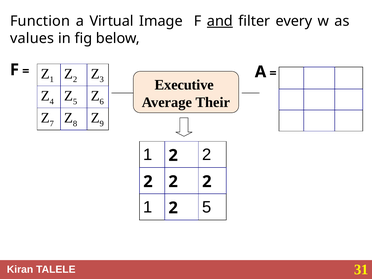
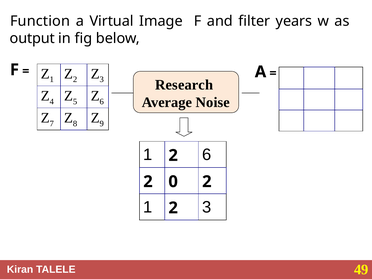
and underline: present -> none (220, 21)
every: every -> years (294, 21)
values: values -> output (32, 38)
Executive: Executive -> Research (184, 85)
Their: Their -> Noise (213, 102)
1 2 2: 2 -> 6 (207, 155)
2: 2 -> 0 (173, 182)
2 5: 5 -> 3 (207, 207)
31: 31 -> 49 (361, 270)
